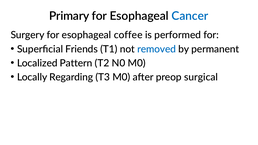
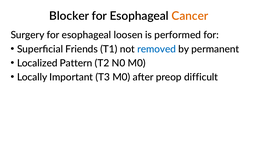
Primary: Primary -> Blocker (69, 16)
Cancer colour: blue -> orange (190, 16)
coffee: coffee -> loosen (128, 35)
Regarding: Regarding -> Important (71, 77)
surgical: surgical -> difficult (201, 77)
